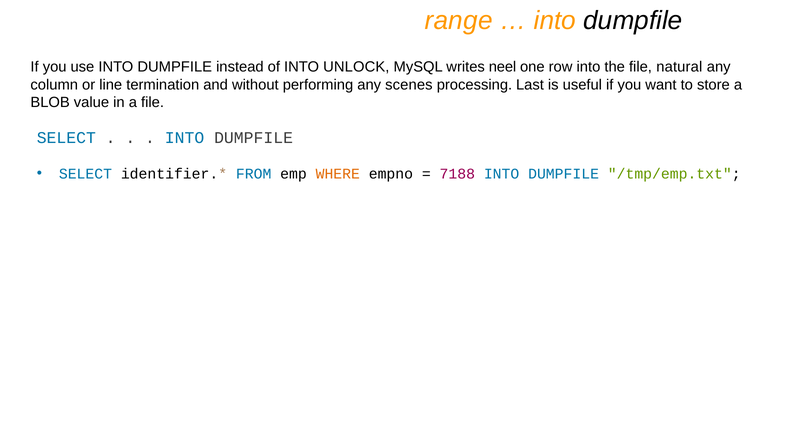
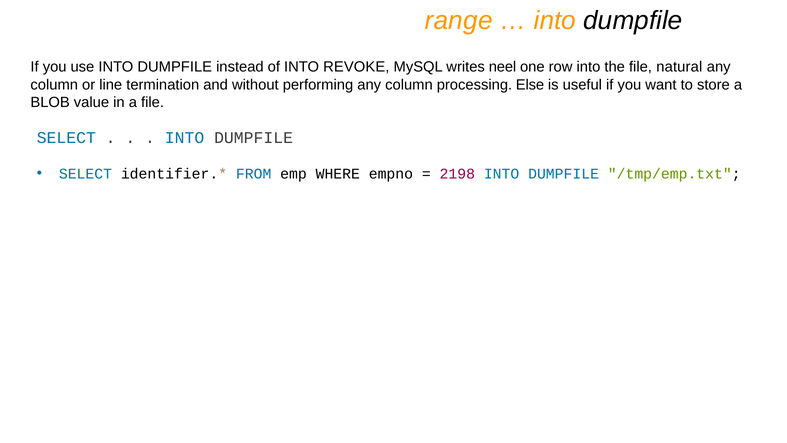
UNLOCK: UNLOCK -> REVOKE (356, 67)
performing any scenes: scenes -> column (409, 85)
Last: Last -> Else (530, 85)
WHERE colour: orange -> black (338, 174)
7188: 7188 -> 2198 (457, 174)
